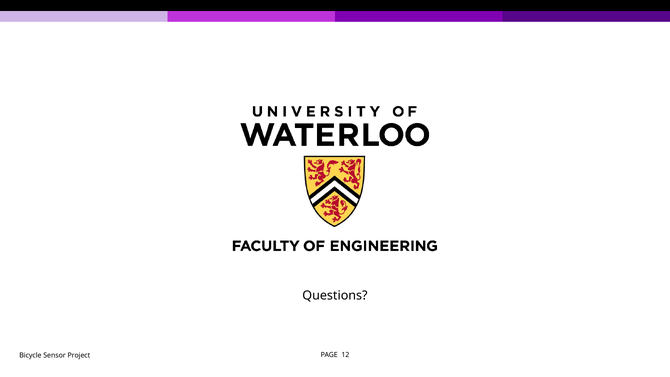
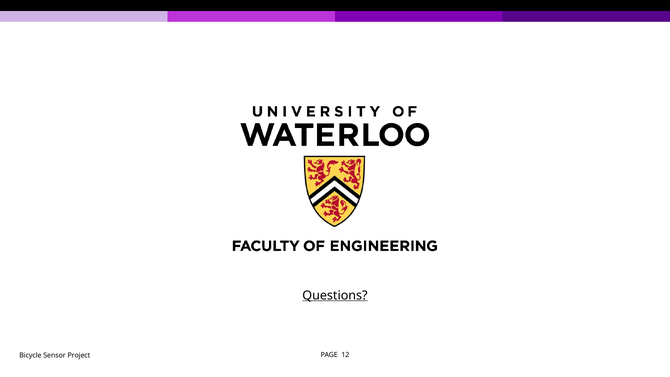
Questions underline: none -> present (335, 295)
